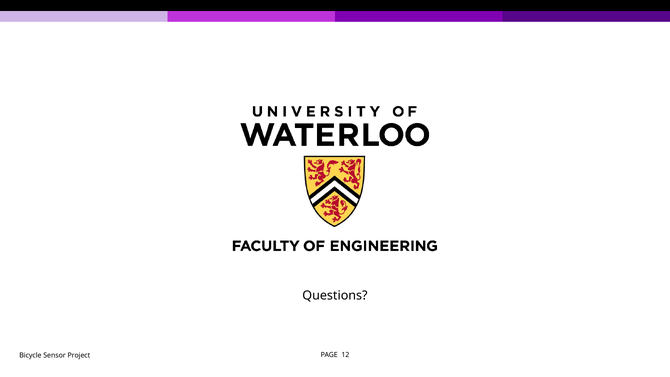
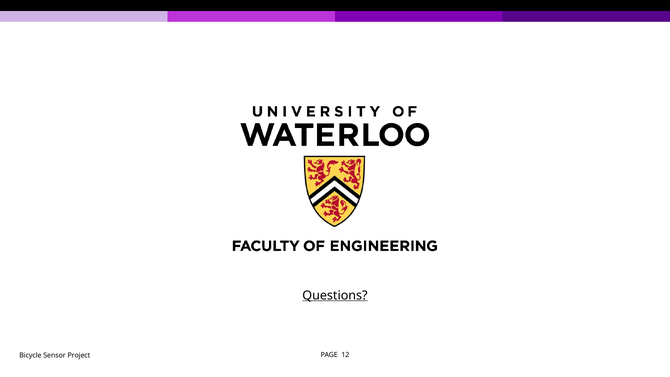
Questions underline: none -> present (335, 295)
